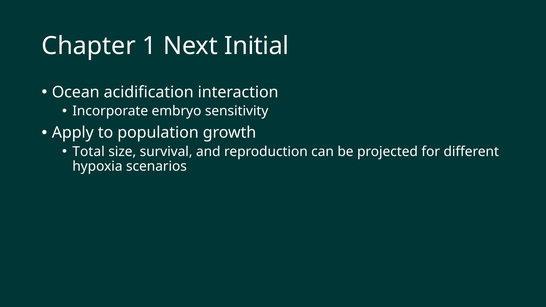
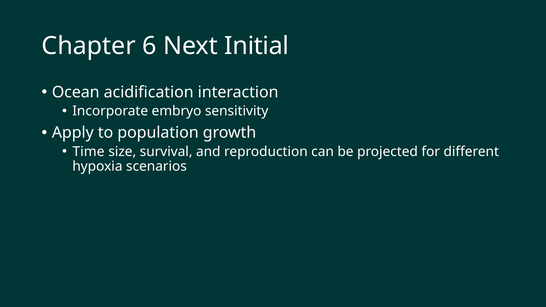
1: 1 -> 6 (149, 46)
Total: Total -> Time (89, 152)
